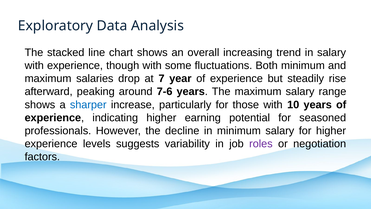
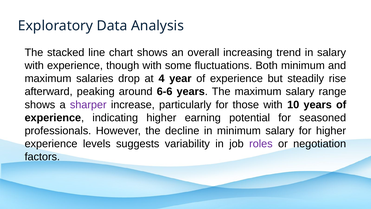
7: 7 -> 4 (162, 79)
7-6: 7-6 -> 6-6 (165, 92)
sharper colour: blue -> purple (88, 105)
